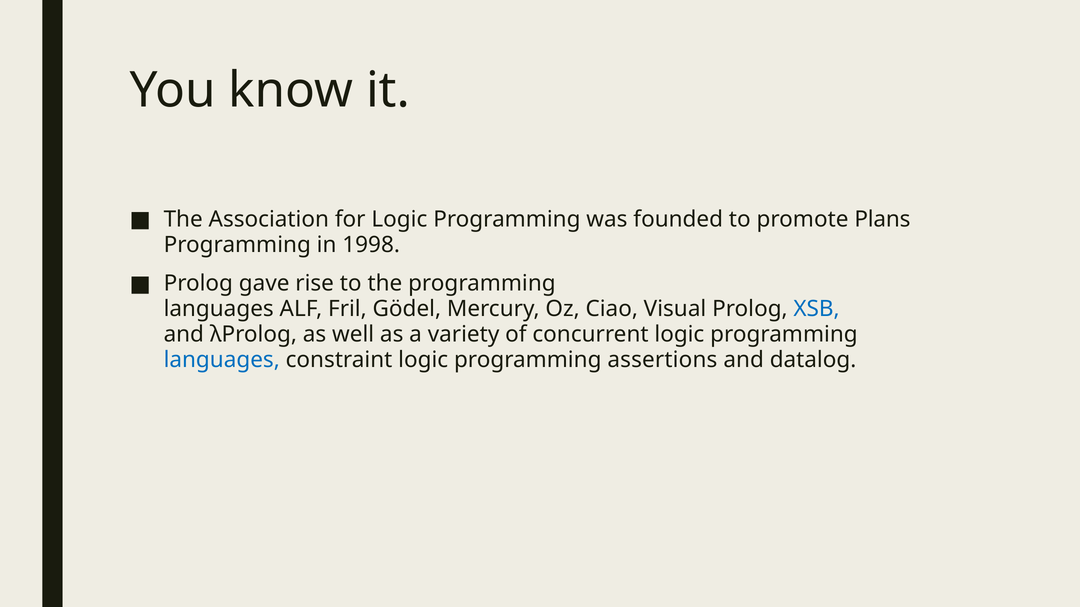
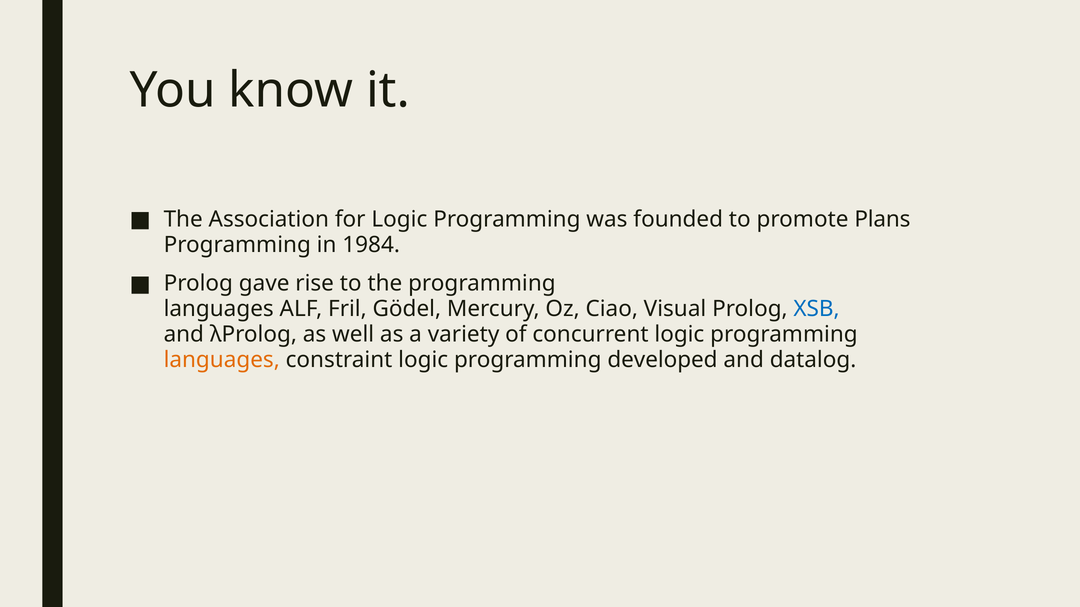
1998: 1998 -> 1984 (371, 245)
languages colour: blue -> orange (222, 360)
assertions: assertions -> developed (662, 360)
